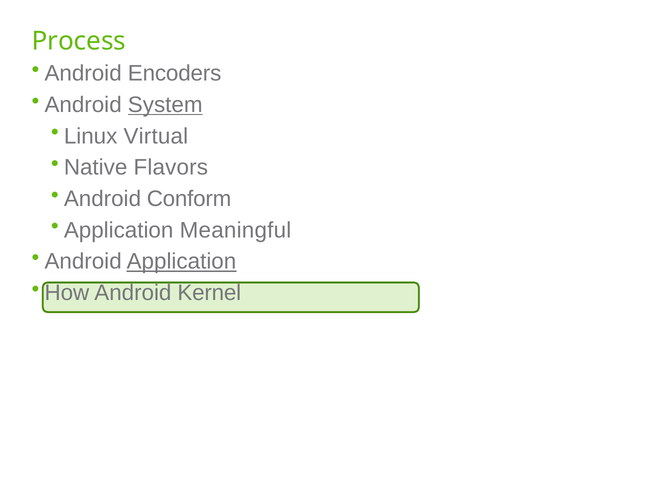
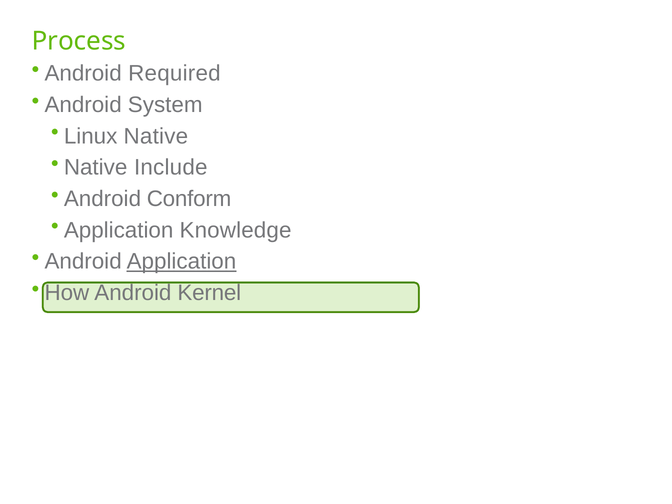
Encoders: Encoders -> Required (174, 73)
System underline: present -> none (165, 105)
Linux Virtual: Virtual -> Native (156, 136)
Flavors: Flavors -> Include (171, 168)
Meaningful: Meaningful -> Knowledge (236, 230)
